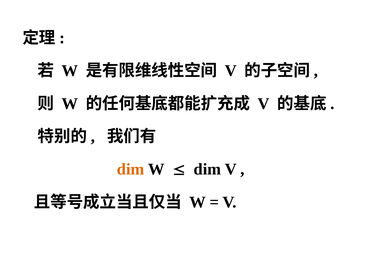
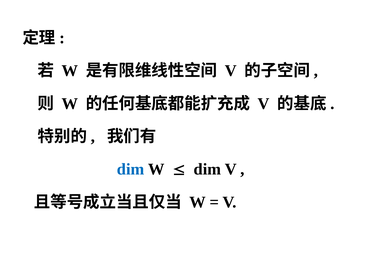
dim colour: orange -> blue (131, 169)
